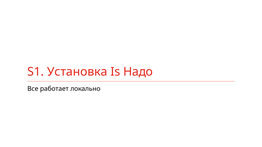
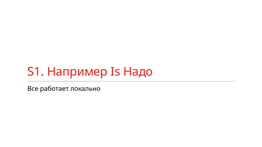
Установка: Установка -> Например (77, 72)
